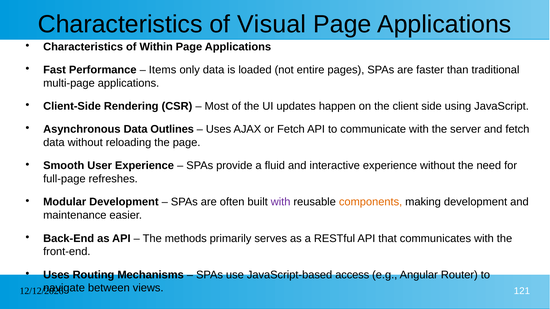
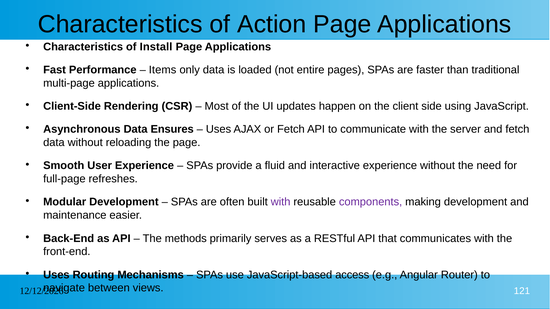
Visual: Visual -> Action (272, 24)
Within: Within -> Install (156, 47)
Outlines: Outlines -> Ensures (172, 129)
components colour: orange -> purple (371, 202)
